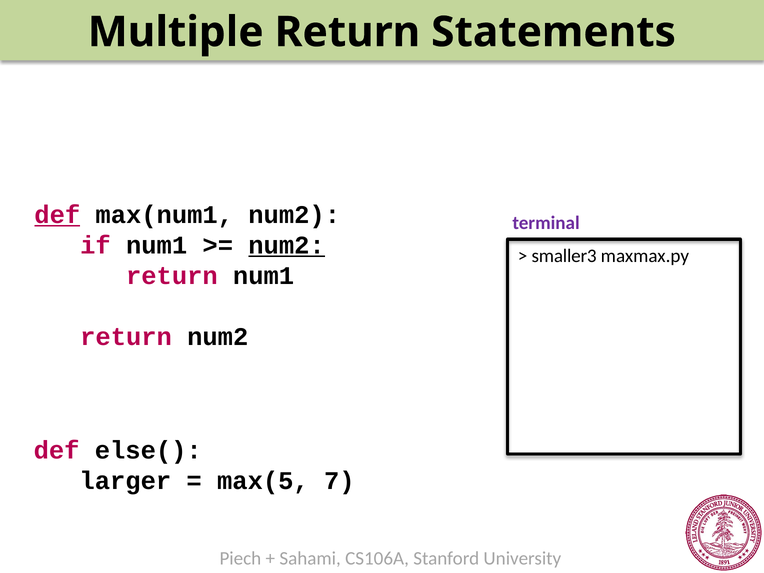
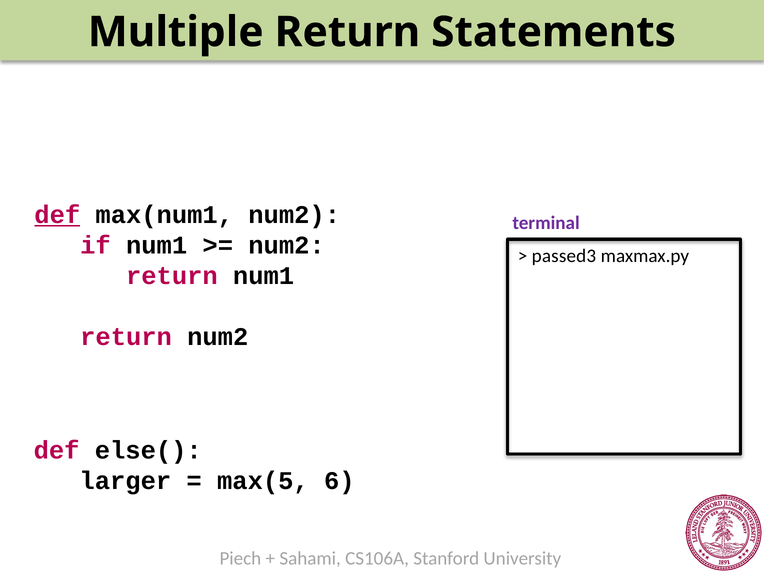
num2 underline: present -> none (287, 245)
smaller3: smaller3 -> passed3 (564, 256)
7: 7 -> 6 (339, 481)
